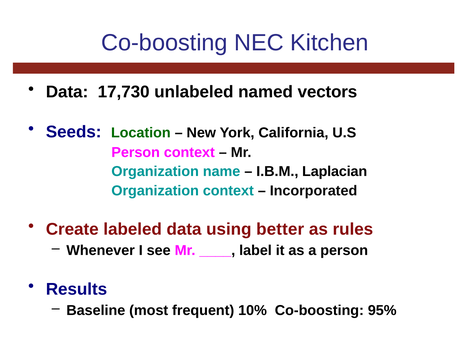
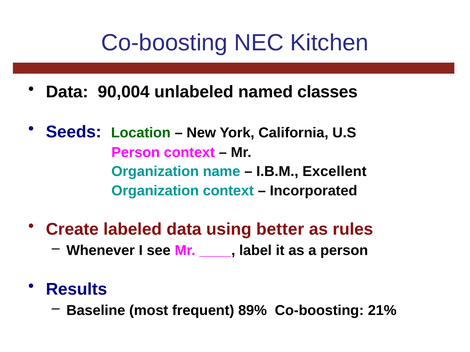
17,730: 17,730 -> 90,004 (124, 92)
vectors: vectors -> classes (327, 92)
Laplacian: Laplacian -> Excellent (335, 172)
10%: 10% -> 89% (253, 311)
95%: 95% -> 21% (382, 311)
